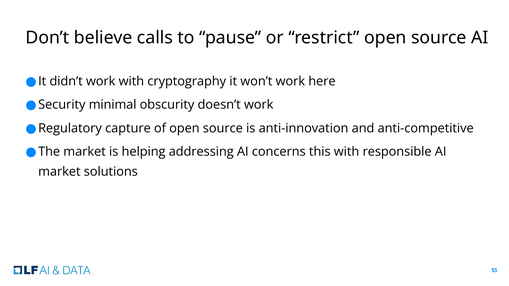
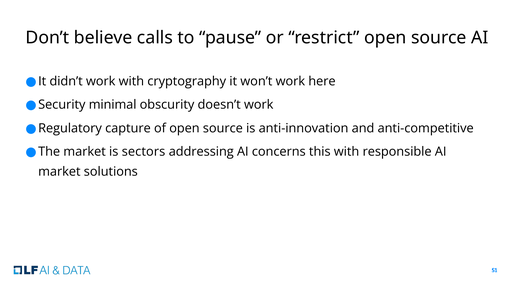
helping: helping -> sectors (143, 152)
